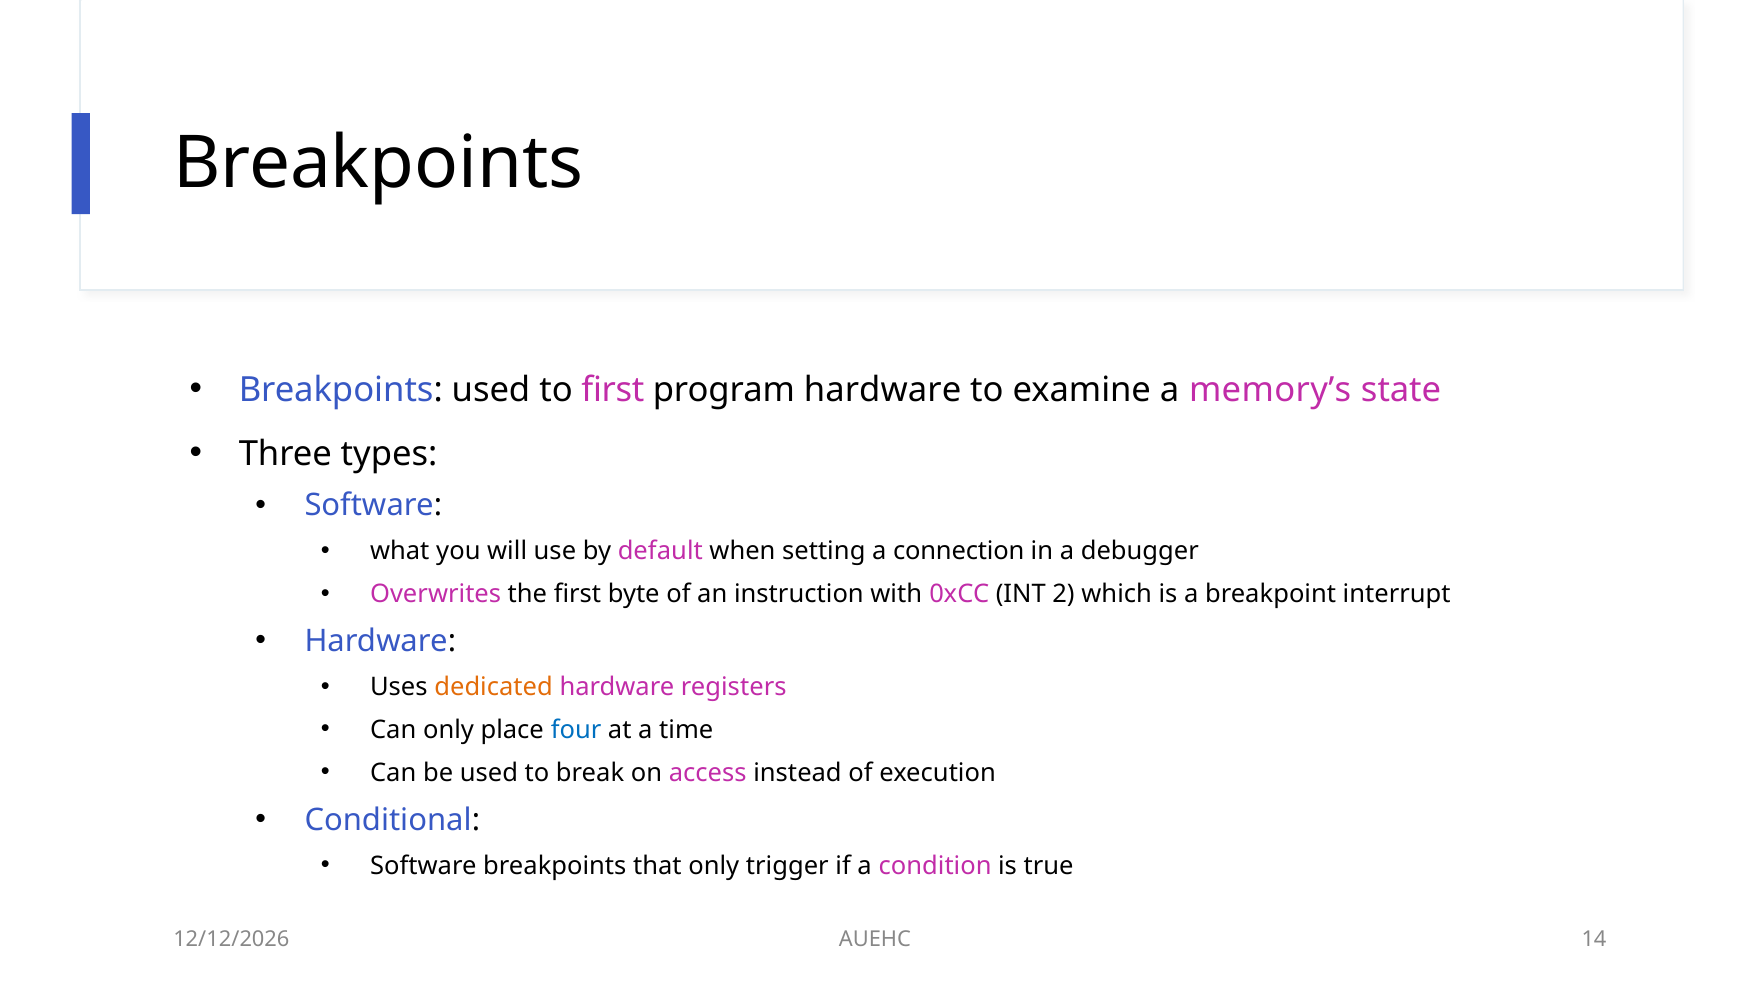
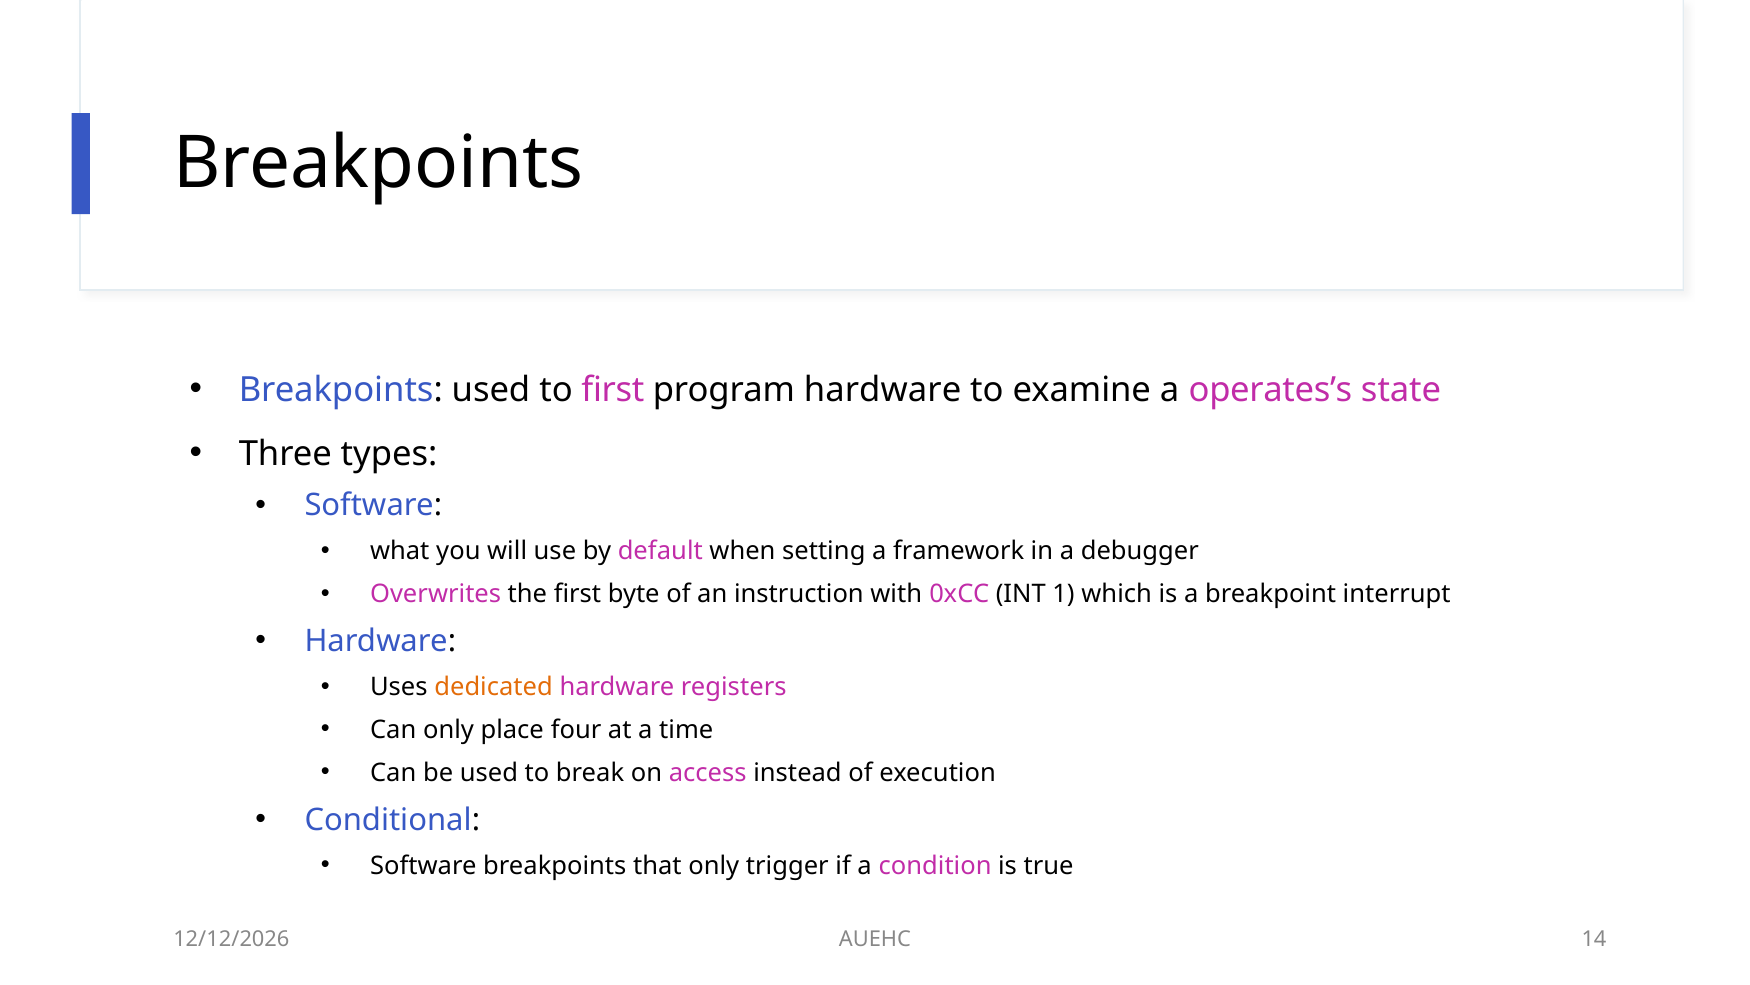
memory’s: memory’s -> operates’s (1270, 390)
connection: connection -> framework (959, 551)
2: 2 -> 1 (1063, 594)
four colour: blue -> black (576, 729)
